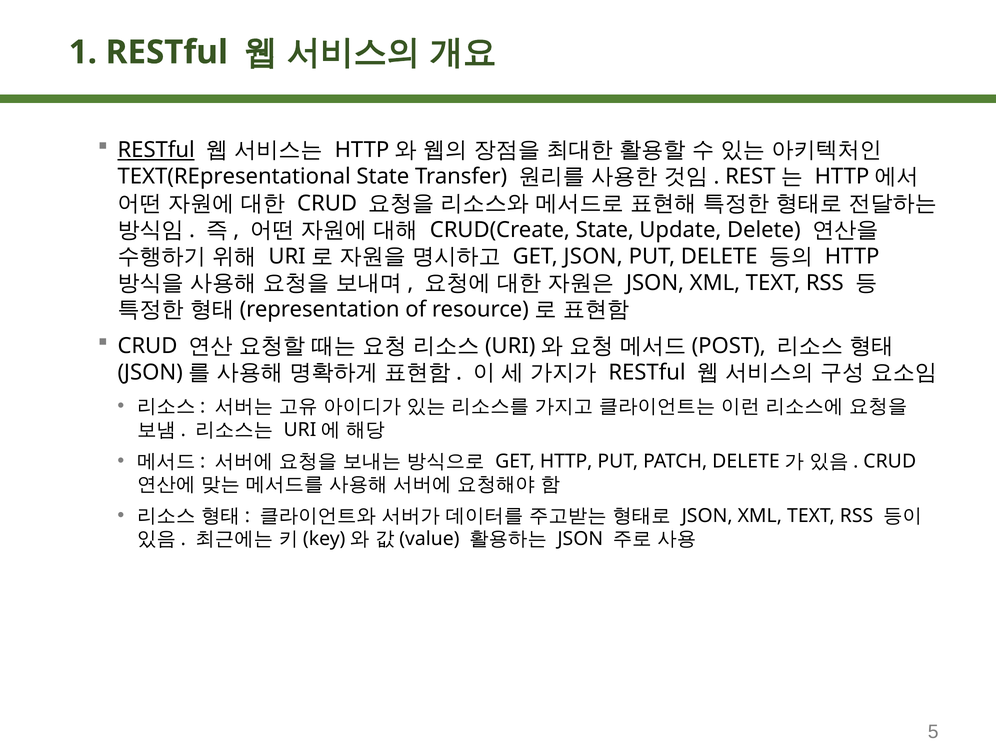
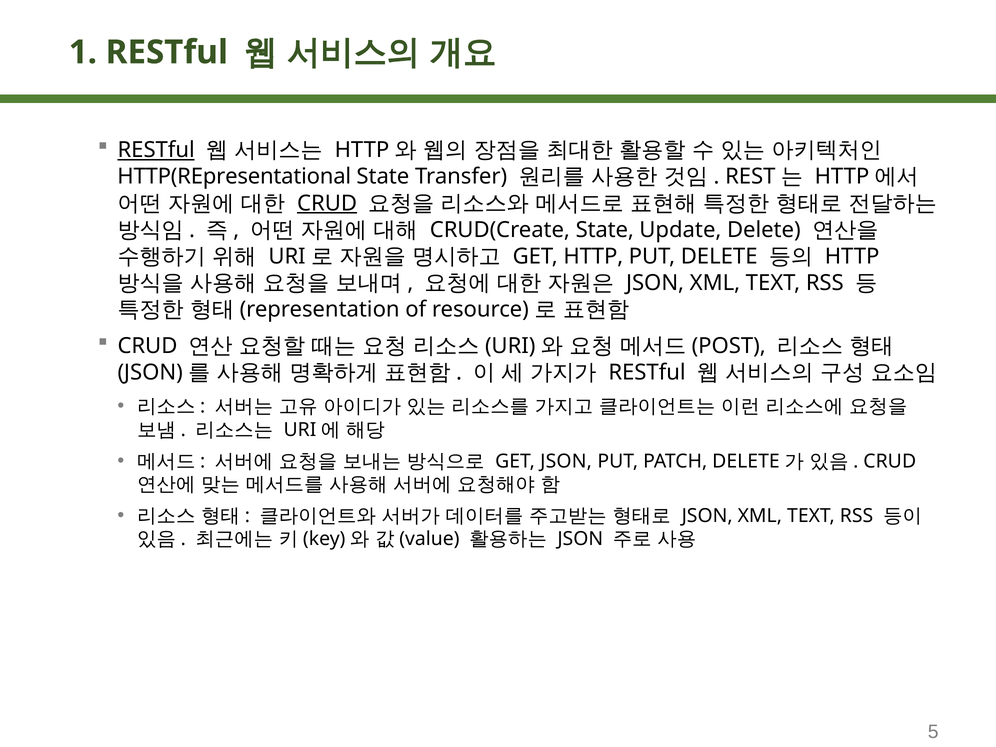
TEXT(REpresentational: TEXT(REpresentational -> HTTP(REpresentational (234, 177)
CRUD underline: none -> present (327, 203)
GET JSON: JSON -> HTTP (593, 256)
GET HTTP: HTTP -> JSON (566, 461)
